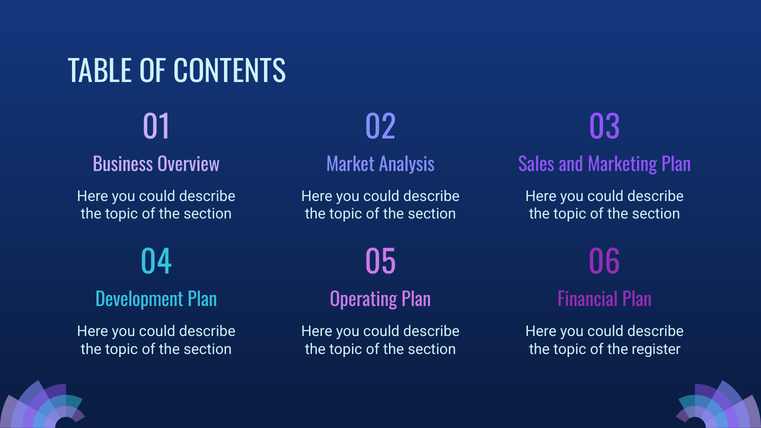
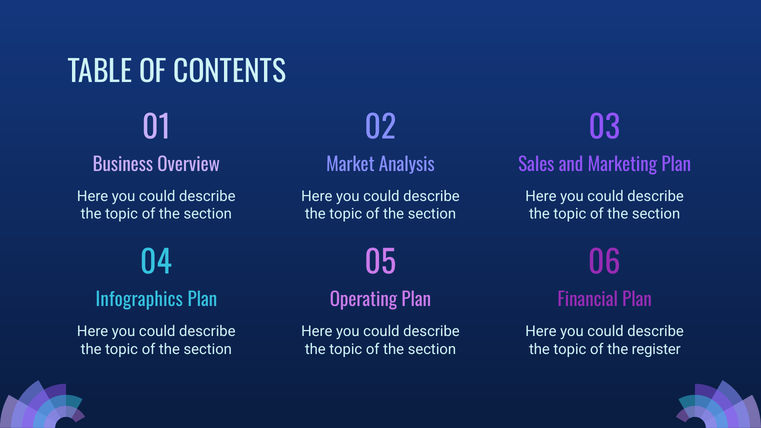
Development: Development -> Infographics (139, 300)
